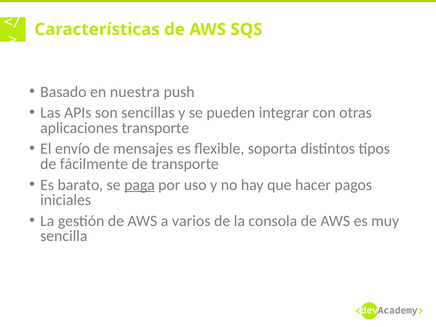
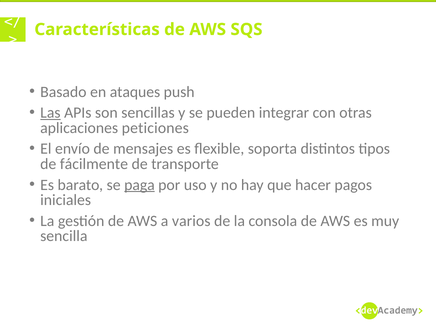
nuestra: nuestra -> ataques (135, 92)
Las underline: none -> present (50, 113)
aplicaciones transporte: transporte -> peticiones (155, 128)
